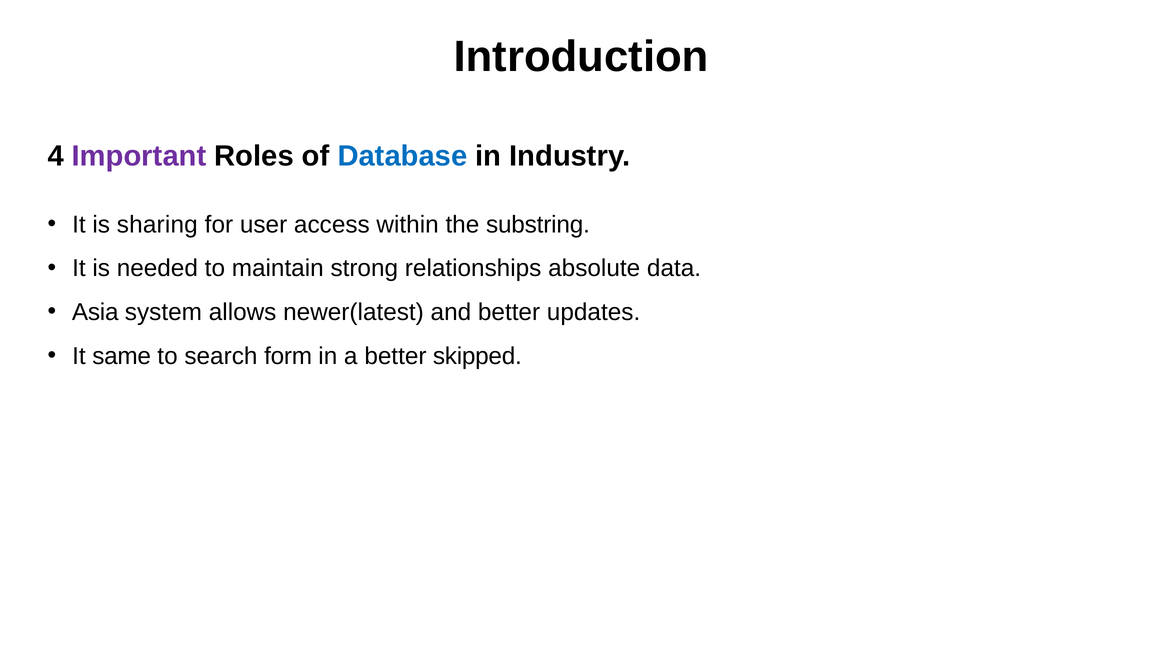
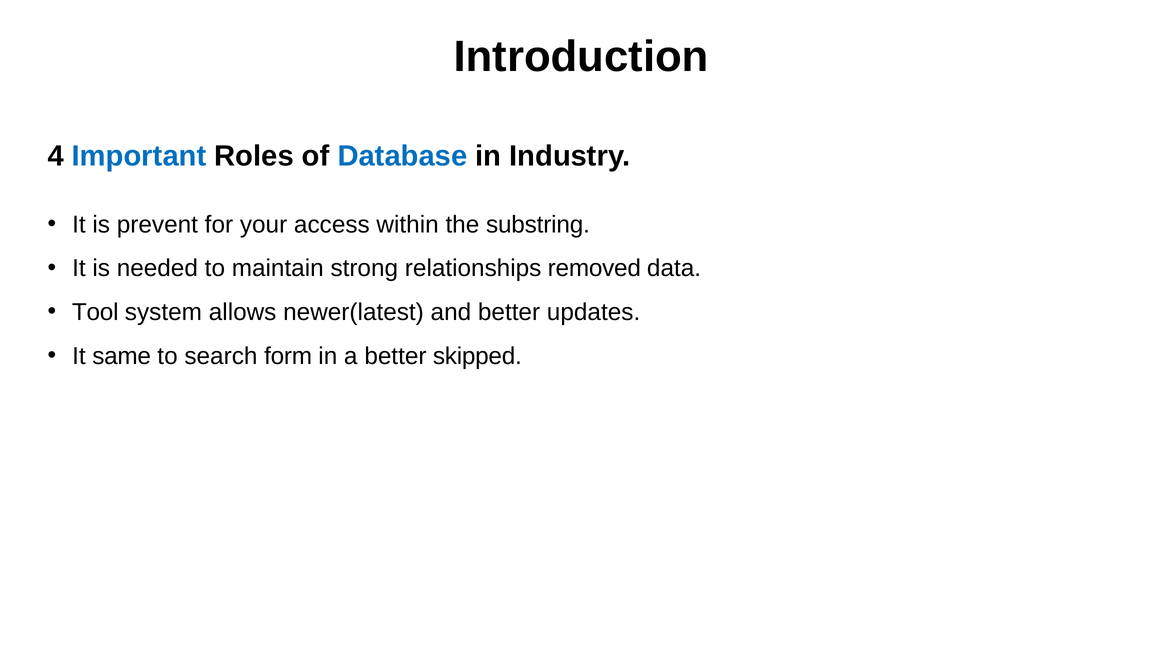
Important colour: purple -> blue (139, 156)
sharing: sharing -> prevent (157, 224)
user: user -> your (264, 224)
absolute: absolute -> removed (594, 268)
Asia: Asia -> Tool (95, 312)
